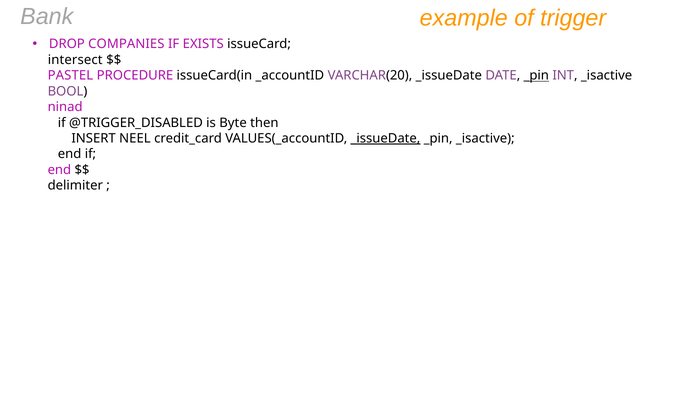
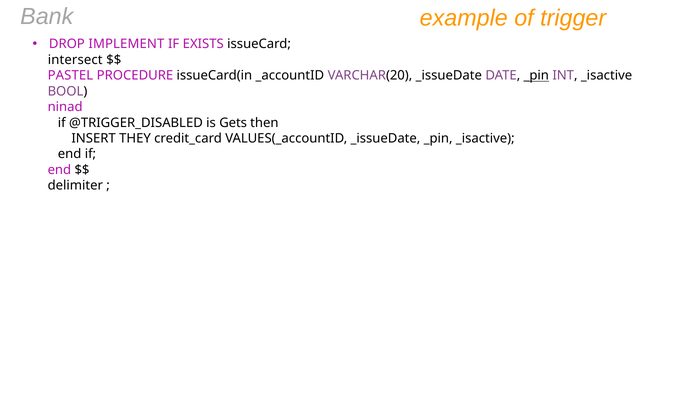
COMPANIES: COMPANIES -> IMPLEMENT (126, 44)
Byte: Byte -> Gets (233, 123)
NEEL: NEEL -> THEY (135, 139)
_issueDate underline: present -> none (385, 139)
